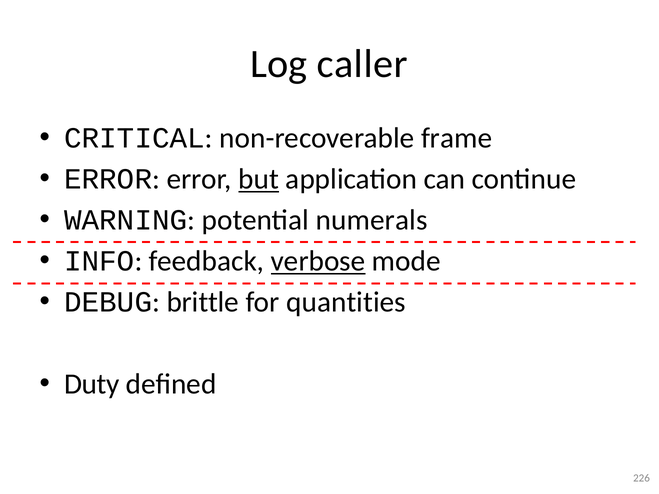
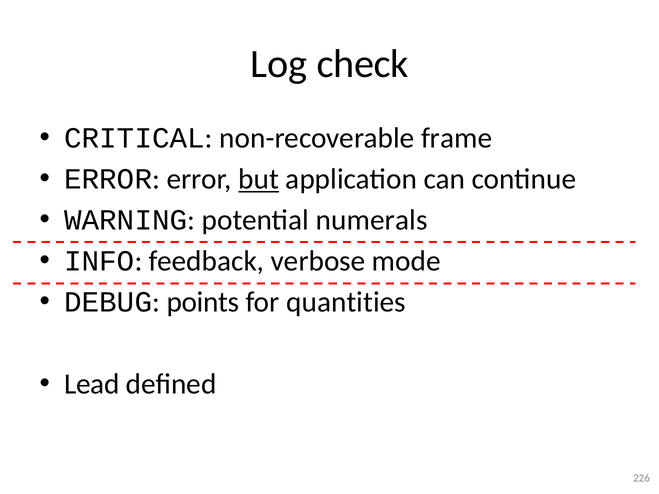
caller: caller -> check (363, 64)
verbose underline: present -> none (318, 261)
brittle: brittle -> points (203, 302)
Duty: Duty -> Lead (92, 384)
